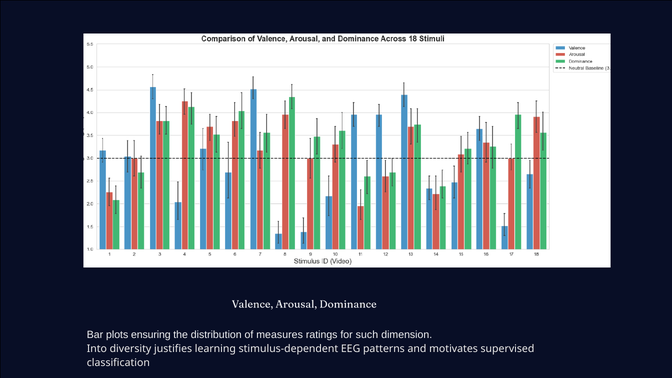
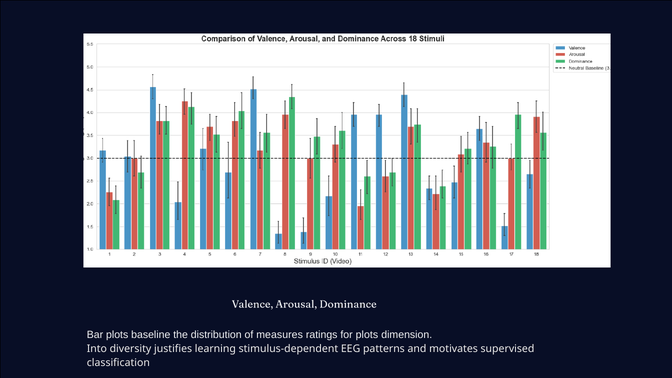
ensuring: ensuring -> baseline (151, 335)
for such: such -> plots (367, 335)
